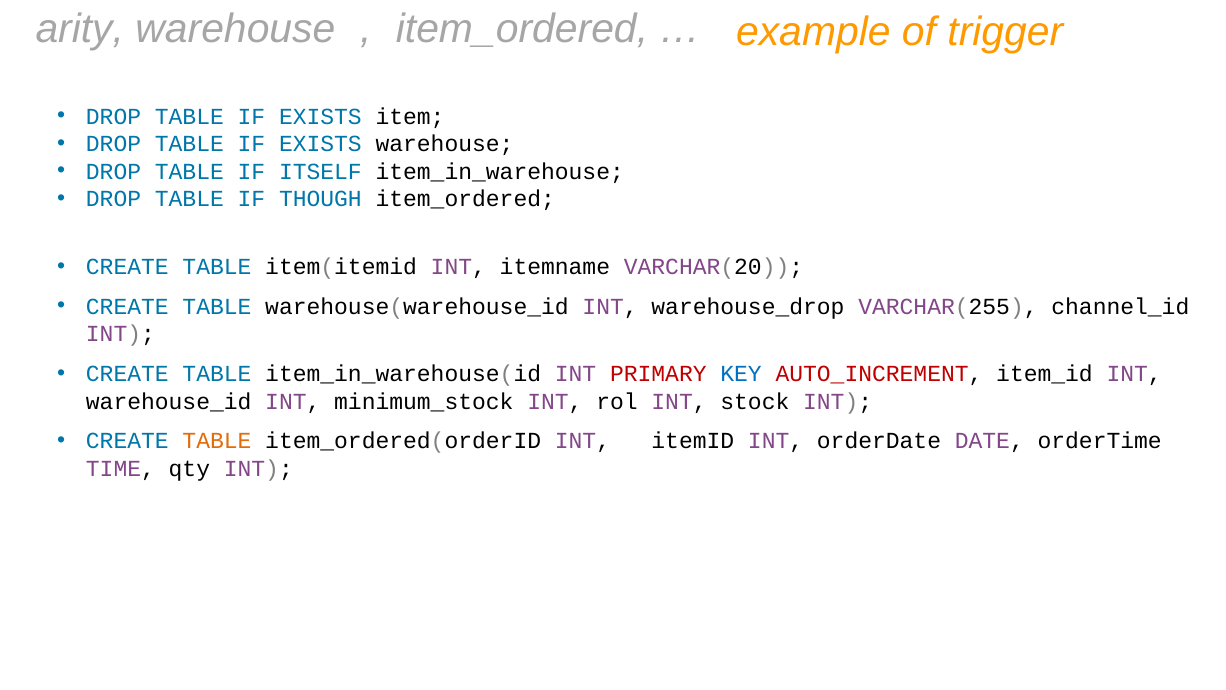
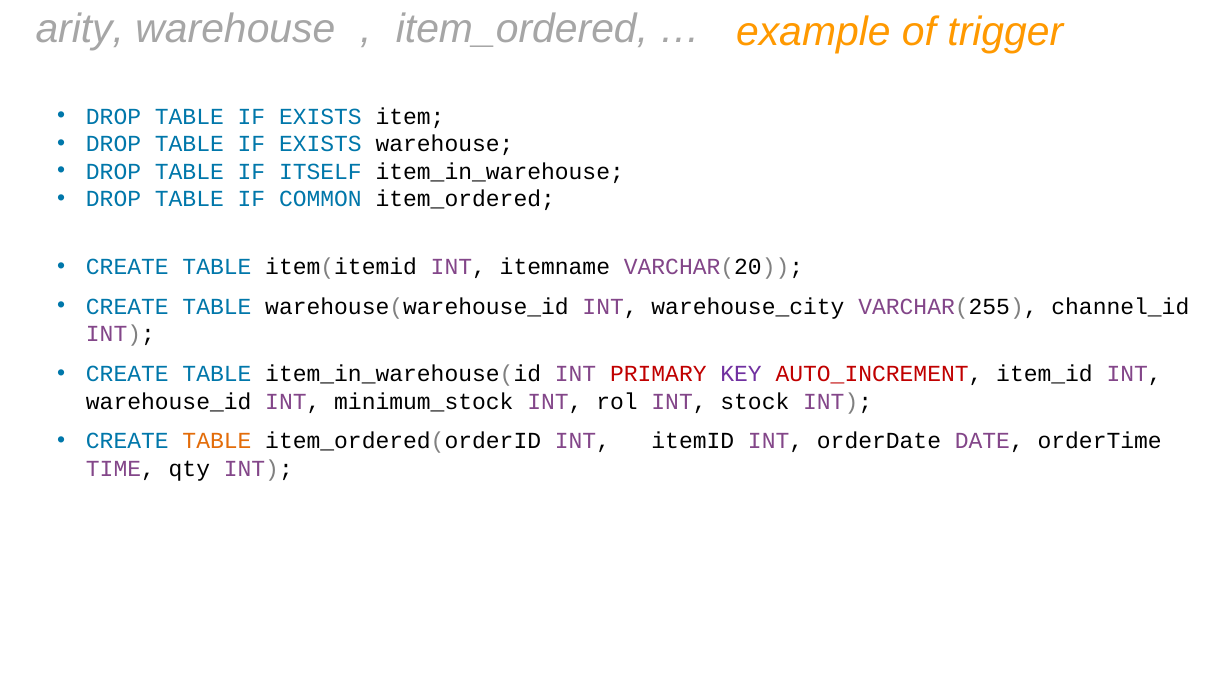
THOUGH: THOUGH -> COMMON (320, 199)
warehouse_drop: warehouse_drop -> warehouse_city (748, 306)
KEY colour: blue -> purple (741, 374)
